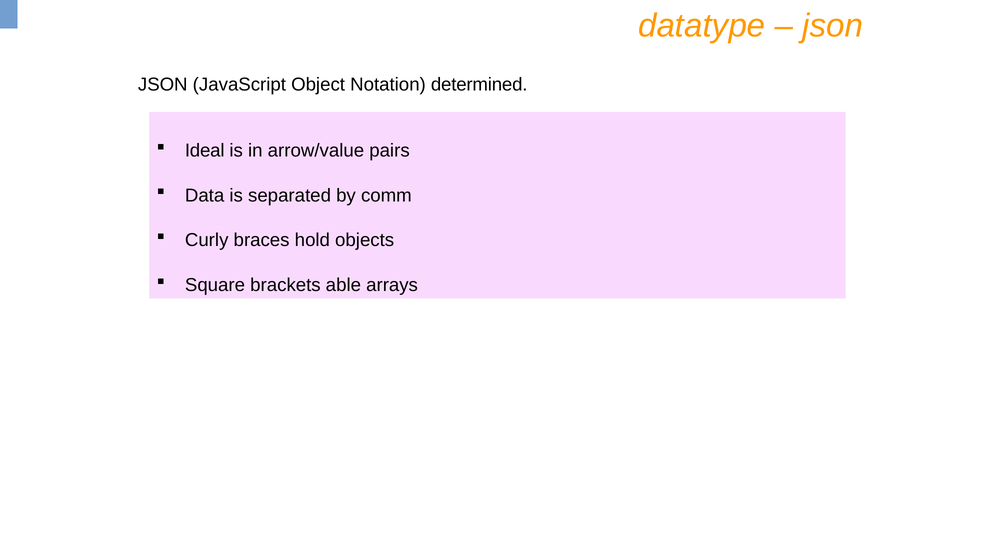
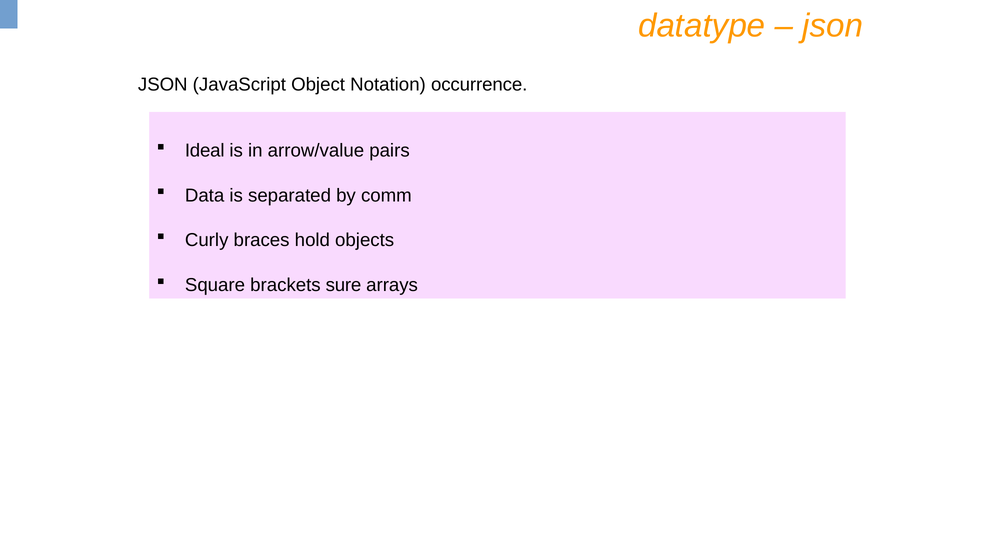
determined: determined -> occurrence (479, 85)
able: able -> sure (344, 285)
